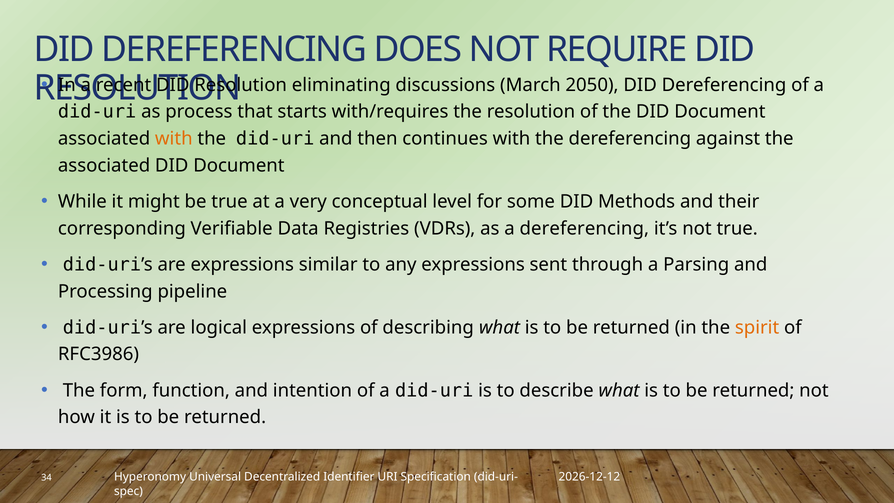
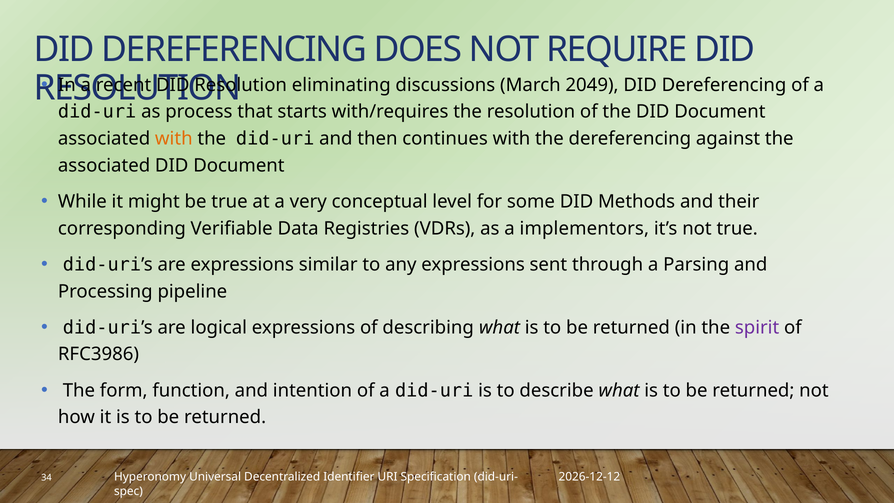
2050: 2050 -> 2049 (592, 85)
a dereferencing: dereferencing -> implementors (584, 228)
spirit colour: orange -> purple (757, 327)
